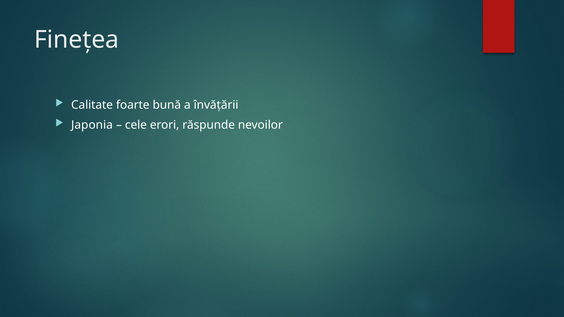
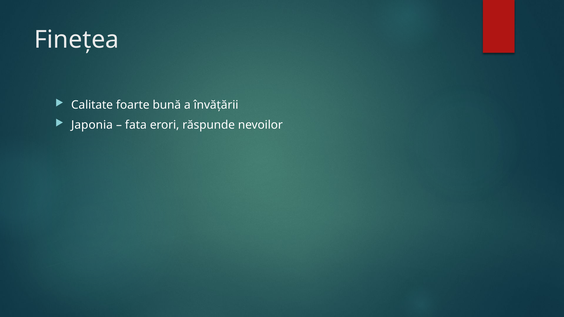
cele: cele -> fata (136, 125)
